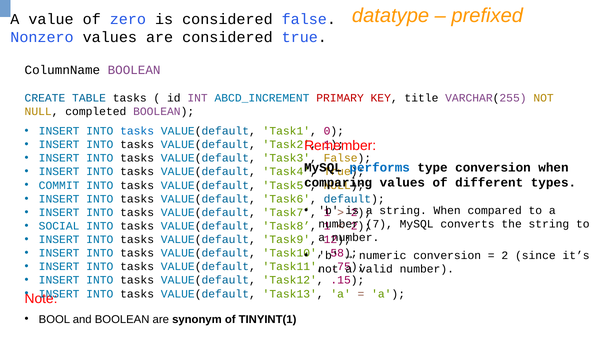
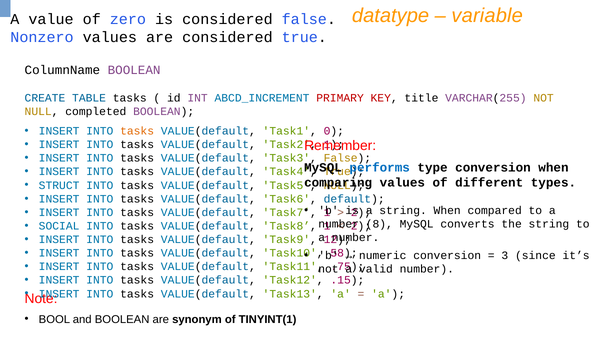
prefixed: prefixed -> variable (487, 16)
tasks colour: blue -> orange (137, 131)
COMMIT: COMMIT -> STRUCT (59, 185)
7: 7 -> 8 (379, 224)
2: 2 -> 3 (505, 256)
